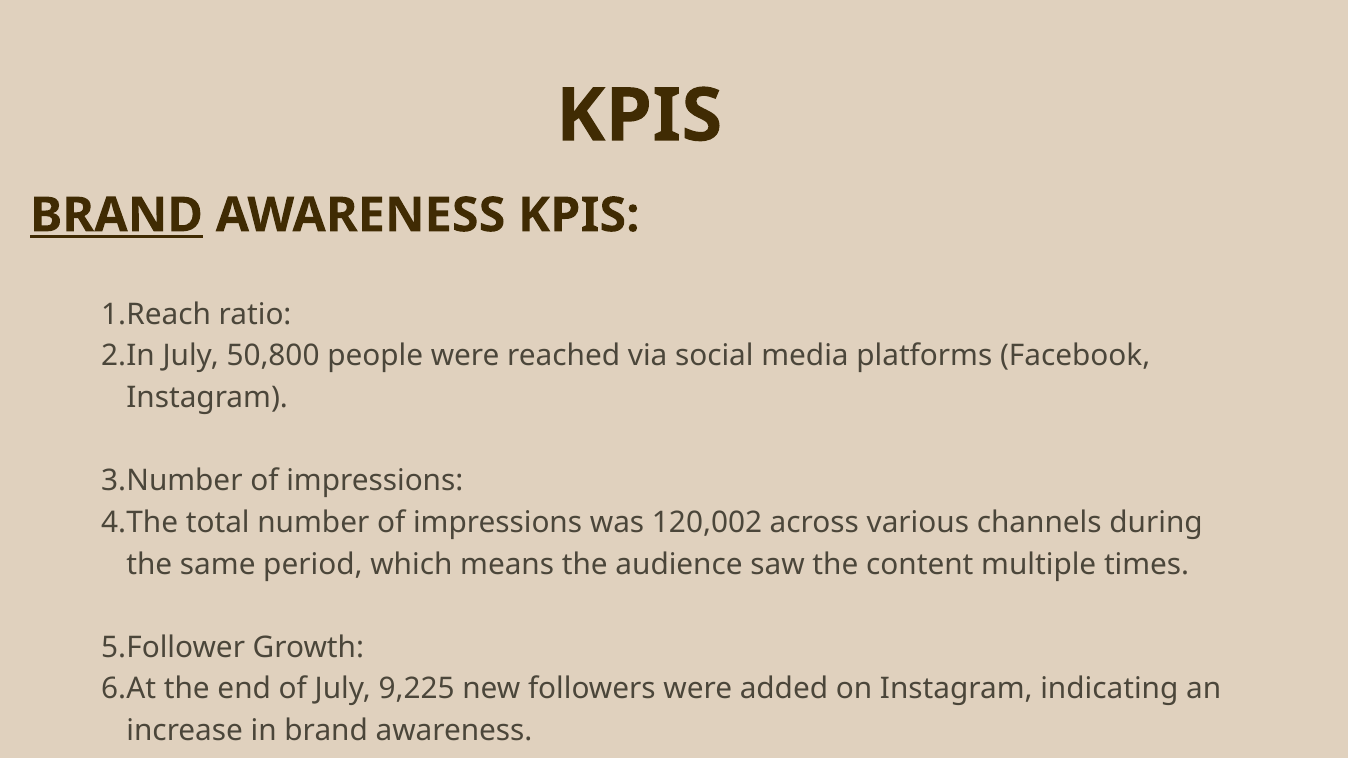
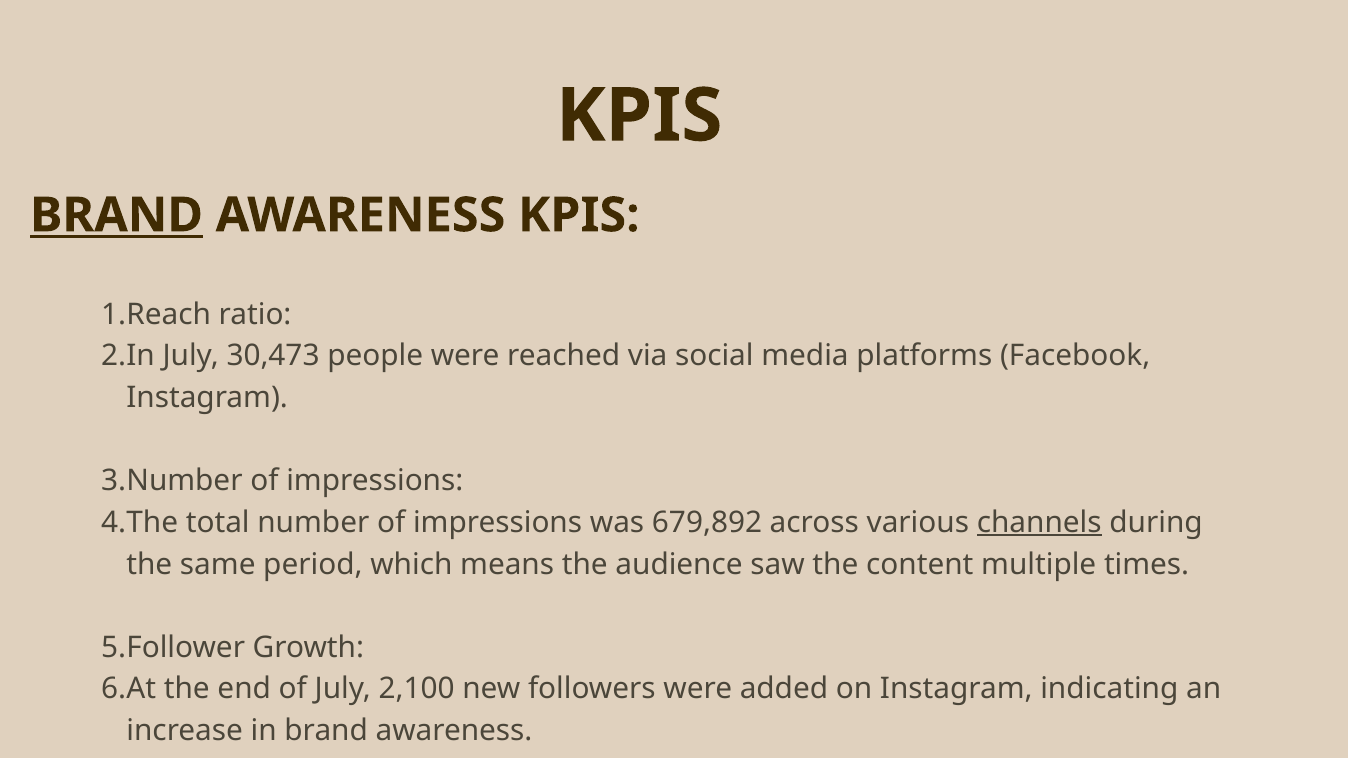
50,800: 50,800 -> 30,473 (273, 356)
120,002: 120,002 -> 679,892 (707, 523)
channels underline: none -> present (1039, 523)
9,225: 9,225 -> 2,100 (417, 689)
